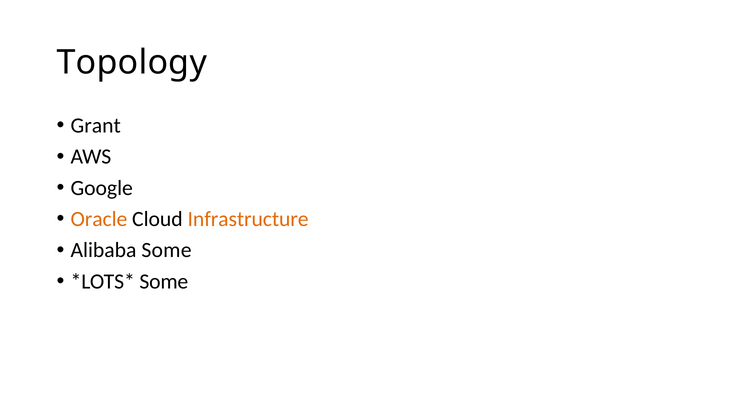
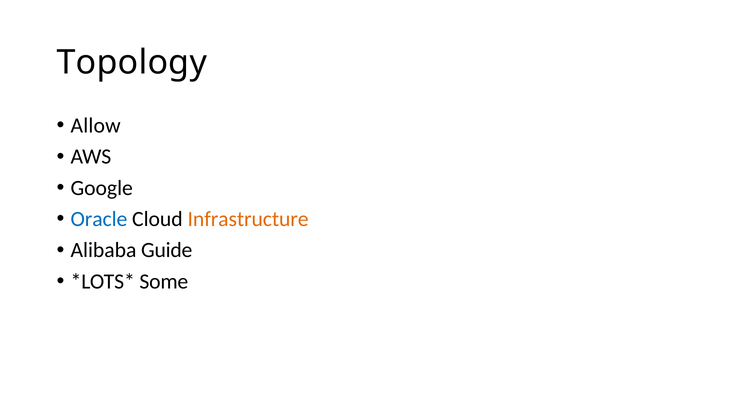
Grant: Grant -> Allow (96, 126)
Oracle colour: orange -> blue (99, 219)
Alibaba Some: Some -> Guide (167, 250)
